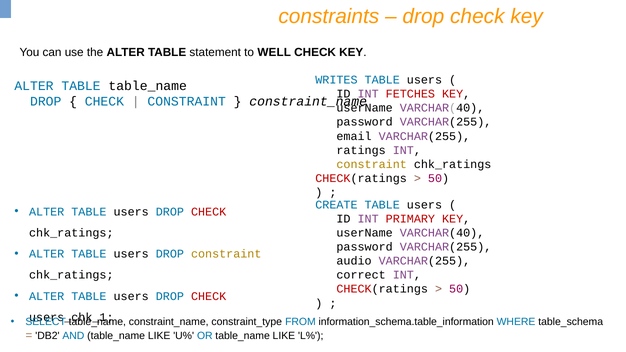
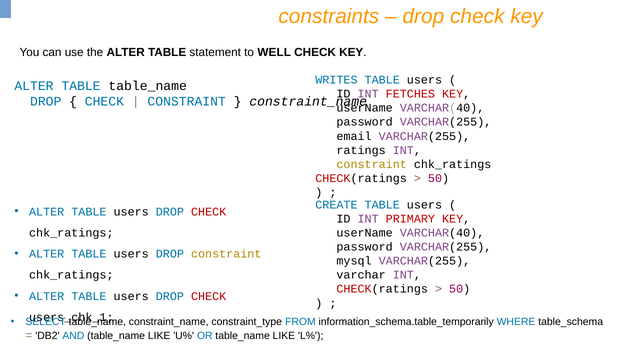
audio: audio -> mysql (354, 261)
correct: correct -> varchar (361, 275)
information_schema.table_information: information_schema.table_information -> information_schema.table_temporarily (406, 322)
